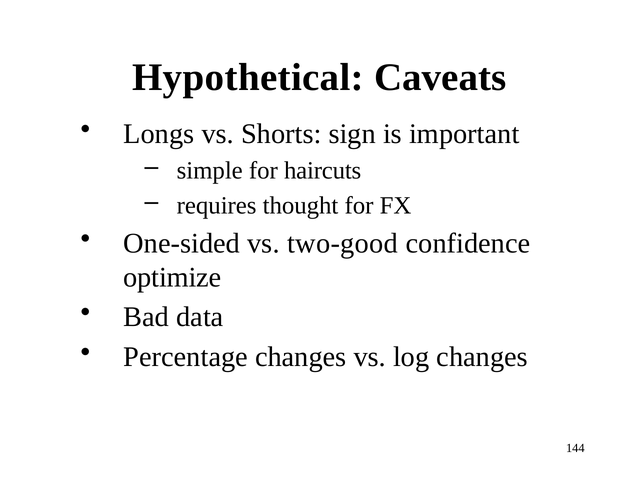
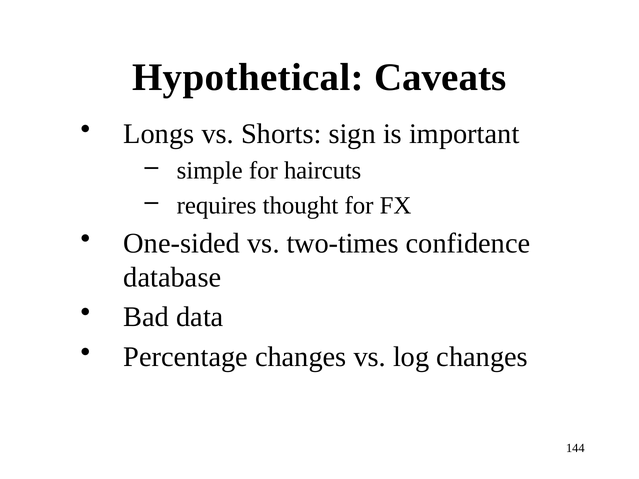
two-good: two-good -> two-times (343, 243)
optimize: optimize -> database (172, 277)
